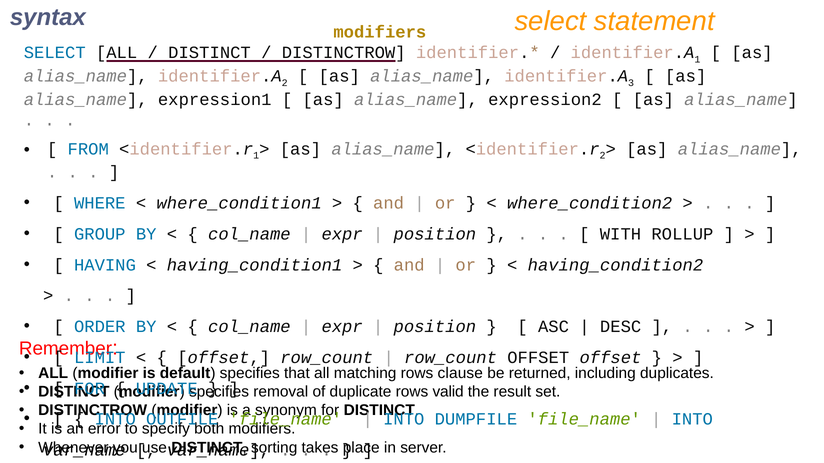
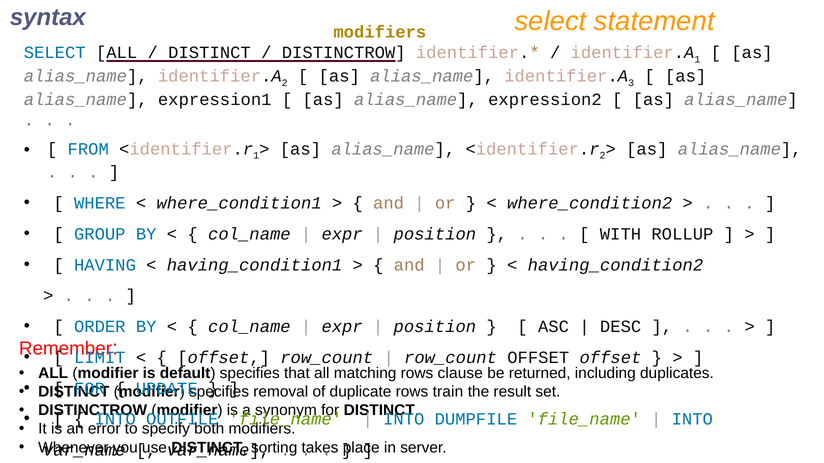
valid: valid -> train (448, 392)
